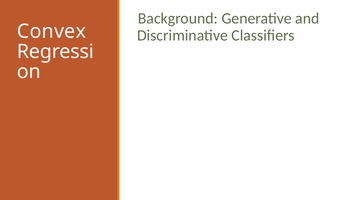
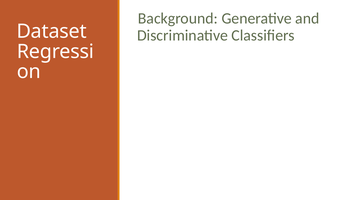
Convex: Convex -> Dataset (52, 31)
